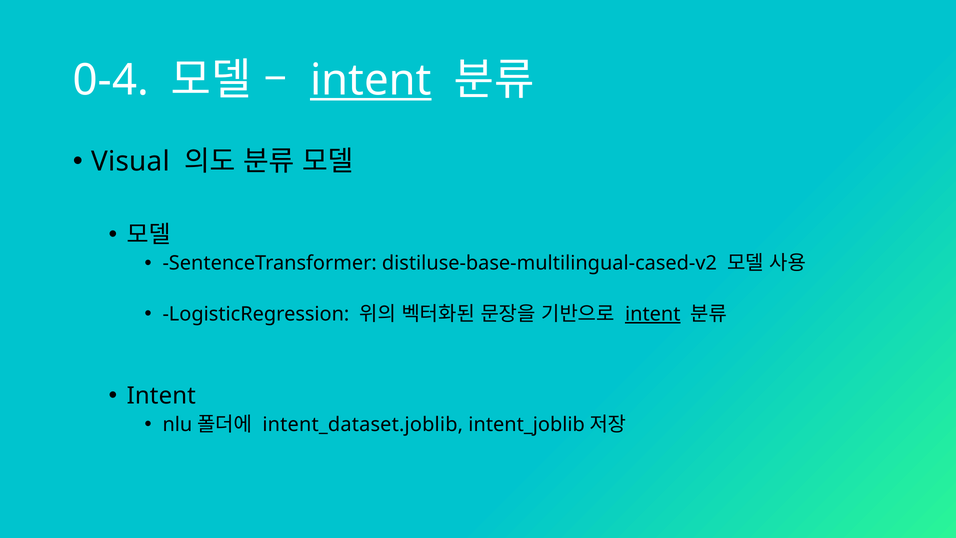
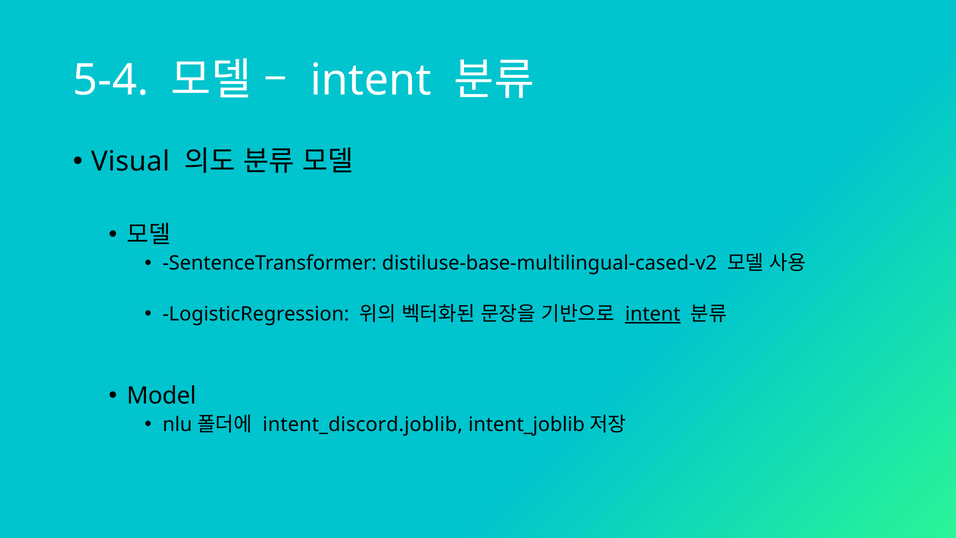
0-4: 0-4 -> 5-4 (111, 80)
intent underline: present -> none (371, 80)
Intent: Intent -> Model (161, 396)
intent_dataset.joblib: intent_dataset.joblib -> intent_discord.joblib (363, 424)
